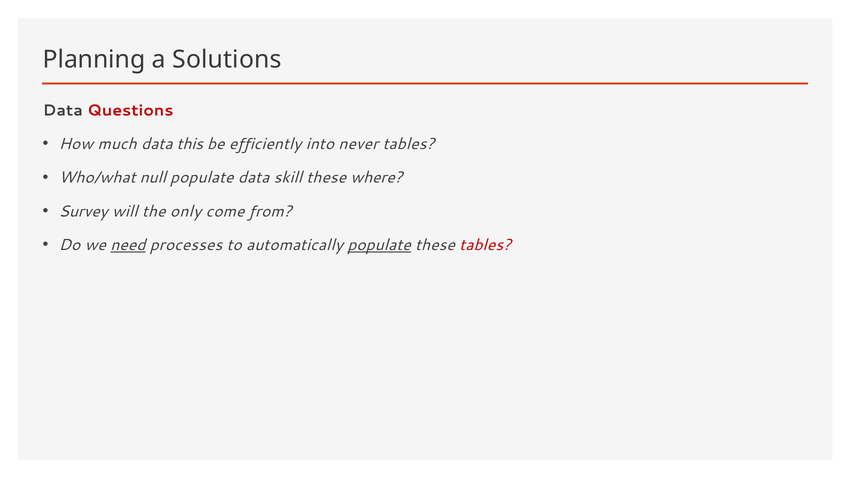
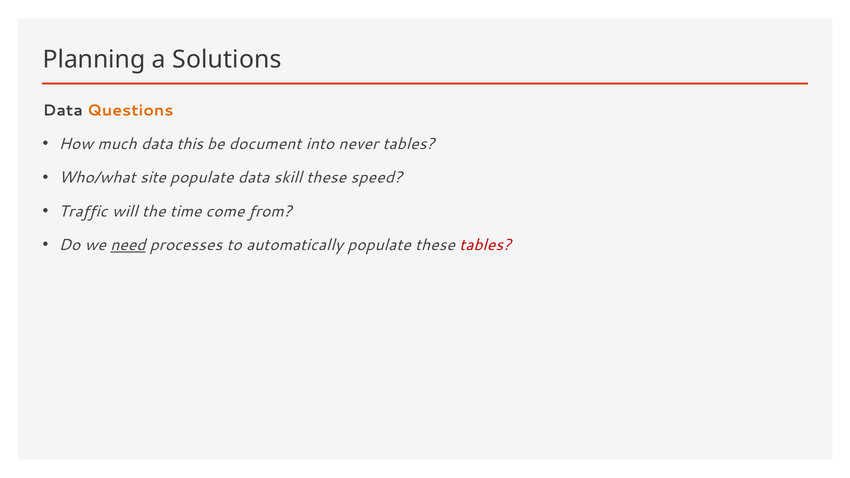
Questions colour: red -> orange (130, 110)
efficiently: efficiently -> document (265, 144)
null: null -> site (153, 178)
where: where -> speed (376, 178)
Survey: Survey -> Traffic (83, 211)
only: only -> time (186, 211)
populate underline: present -> none (379, 245)
